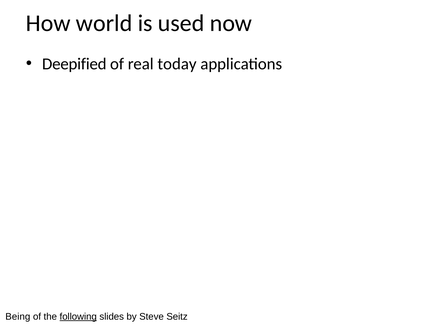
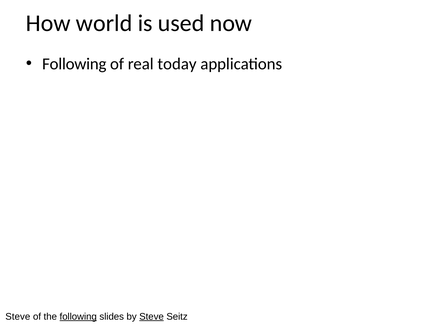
Deepified: Deepified -> Following (74, 64)
Being: Being -> Steve (18, 317)
Steve underline: none -> present (152, 317)
